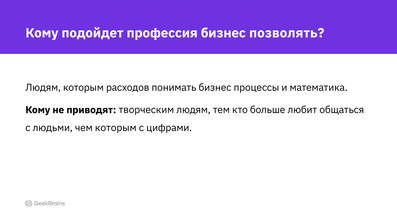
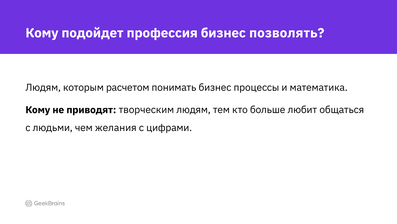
расходов: расходов -> расчетом (128, 87)
чем которым: которым -> желания (116, 127)
